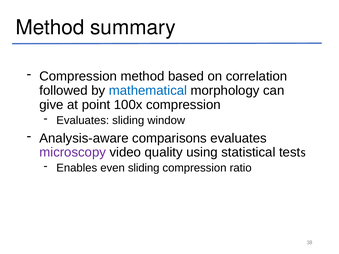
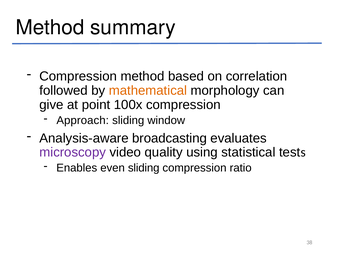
mathematical colour: blue -> orange (148, 91)
Evaluates: Evaluates -> Approach (83, 120)
comparisons: comparisons -> broadcasting (170, 138)
